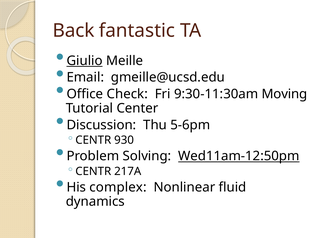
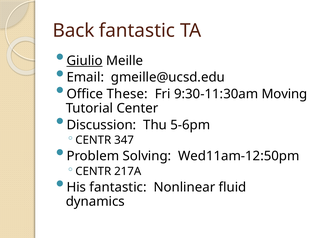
Check: Check -> These (127, 94)
930: 930 -> 347 (124, 140)
Wed11am-12:50pm underline: present -> none (239, 156)
His complex: complex -> fantastic (118, 188)
